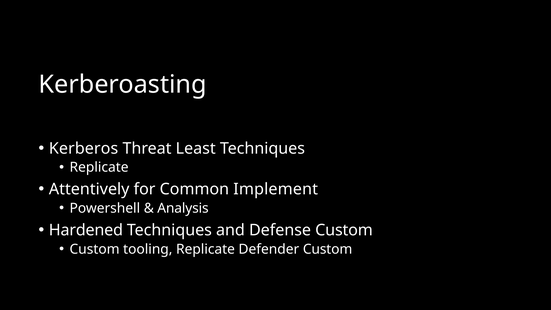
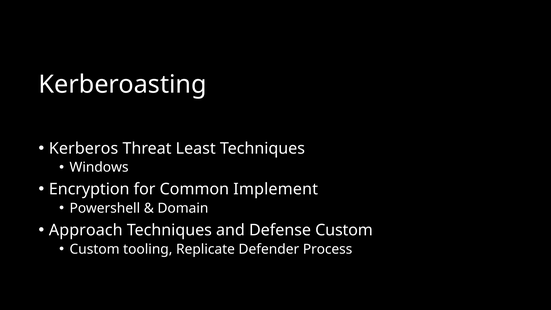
Replicate: Replicate -> Windows (99, 167)
Attentively: Attentively -> Encryption (89, 189)
Analysis: Analysis -> Domain (183, 208)
Hardened: Hardened -> Approach (86, 230)
Defender Custom: Custom -> Process (328, 249)
